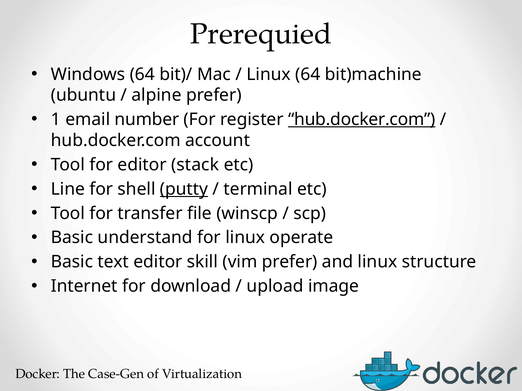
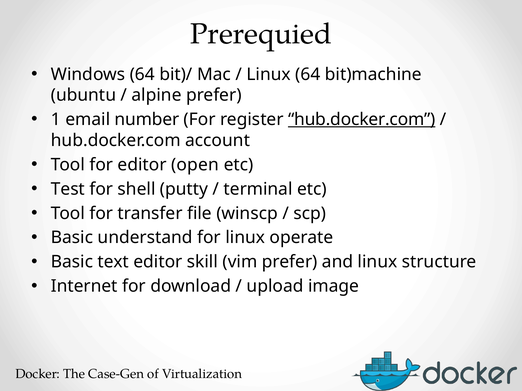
stack: stack -> open (195, 165)
Line: Line -> Test (68, 189)
putty underline: present -> none (184, 189)
